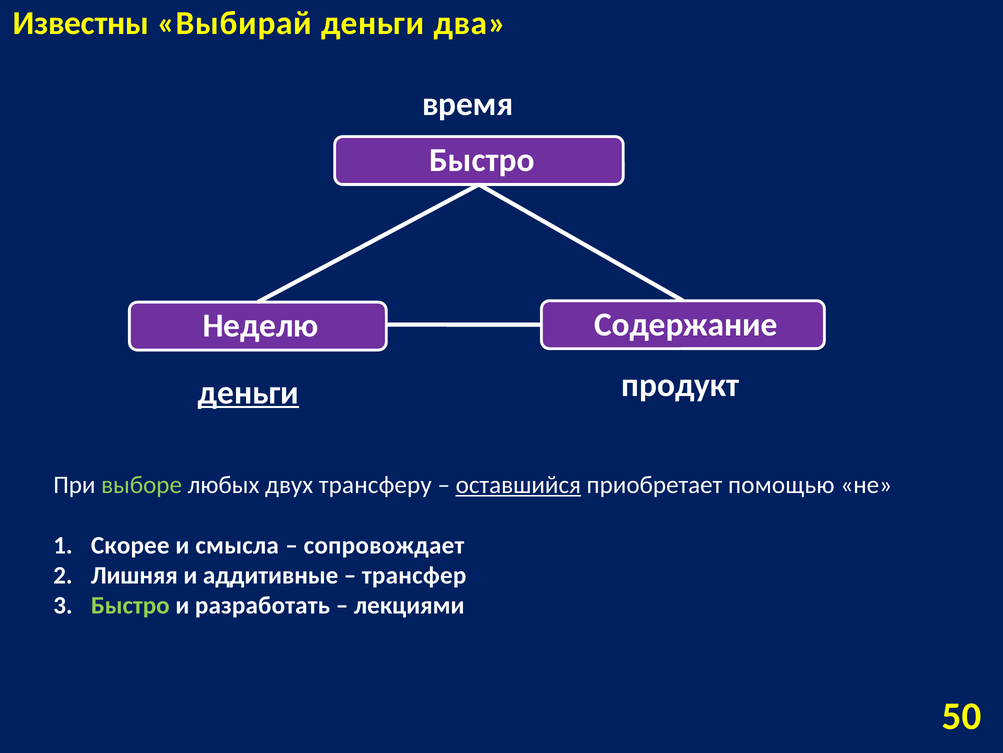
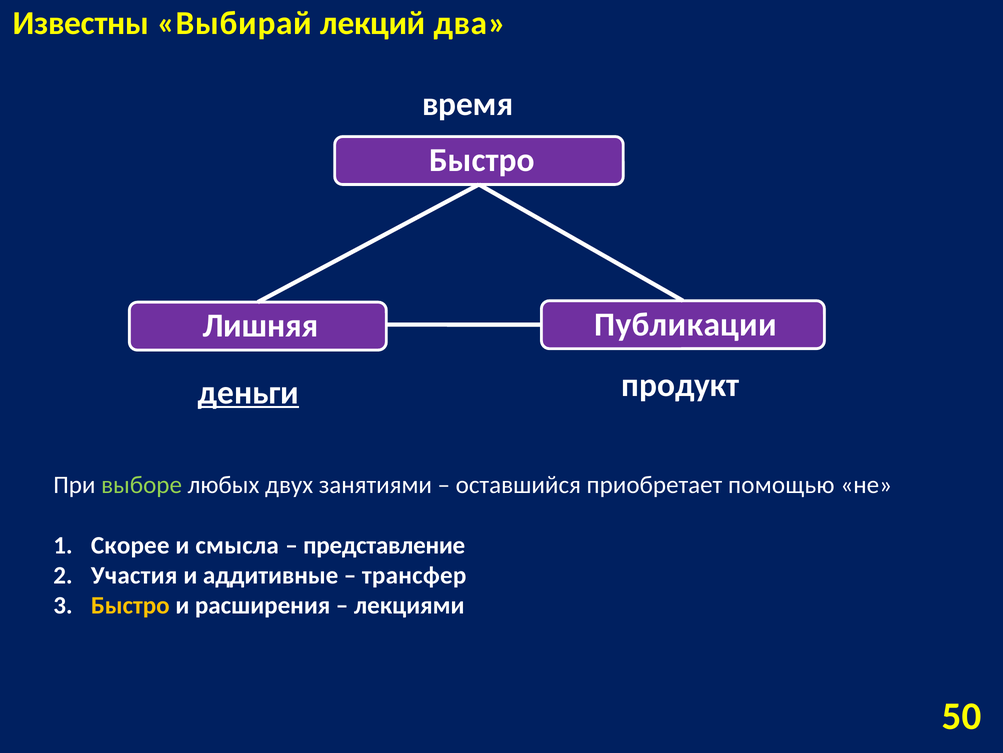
Выбирай деньги: деньги -> лекций (373, 23)
Содержание: Содержание -> Публикации (686, 324)
Неделю: Неделю -> Лишняя (261, 326)
трансферу: трансферу -> занятиями (375, 485)
оставшийся underline: present -> none (518, 485)
сопровождает: сопровождает -> представление (384, 545)
Лишняя: Лишняя -> Участия (134, 575)
Быстро colour: light green -> yellow (130, 605)
разработать: разработать -> расширения (263, 605)
